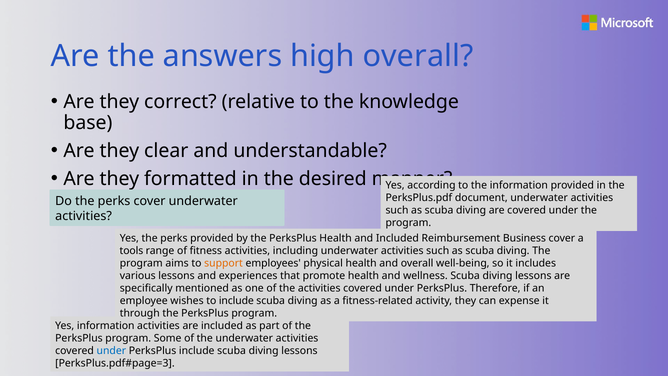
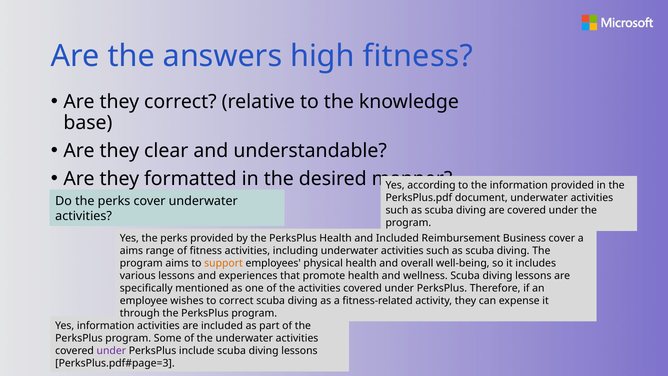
high overall: overall -> fitness (418, 56)
tools: tools -> aims (131, 251)
to include: include -> correct (236, 301)
under colour: blue -> purple (111, 351)
